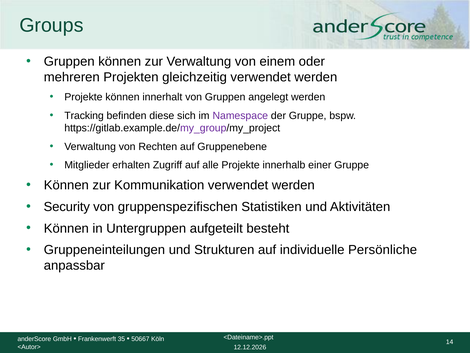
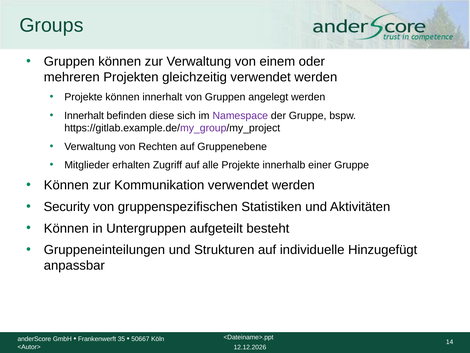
Tracking: Tracking -> Innerhalt (84, 115)
Persönliche: Persönliche -> Hinzugefügt (383, 250)
